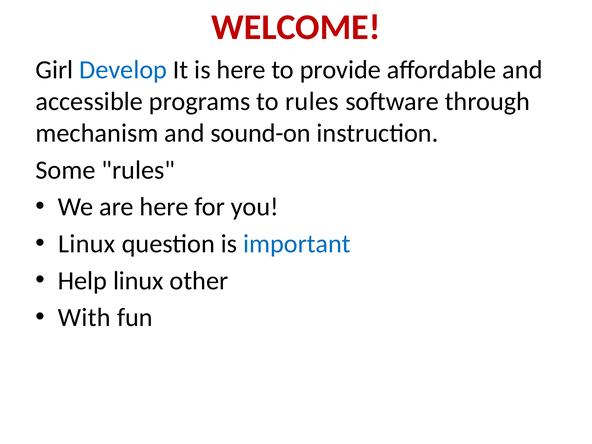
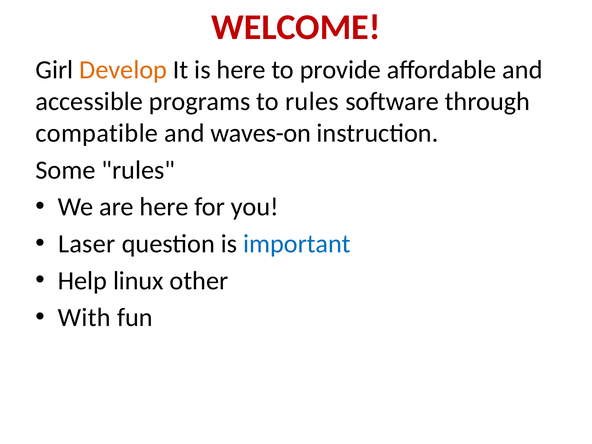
Develop colour: blue -> orange (123, 70)
mechanism: mechanism -> compatible (97, 133)
sound-on: sound-on -> waves-on (261, 133)
Linux: Linux -> Laser (87, 244)
